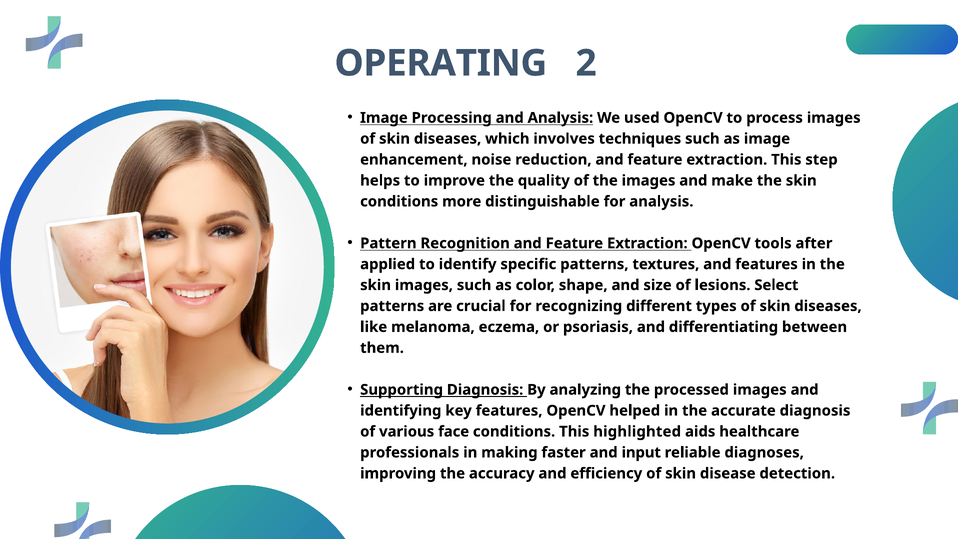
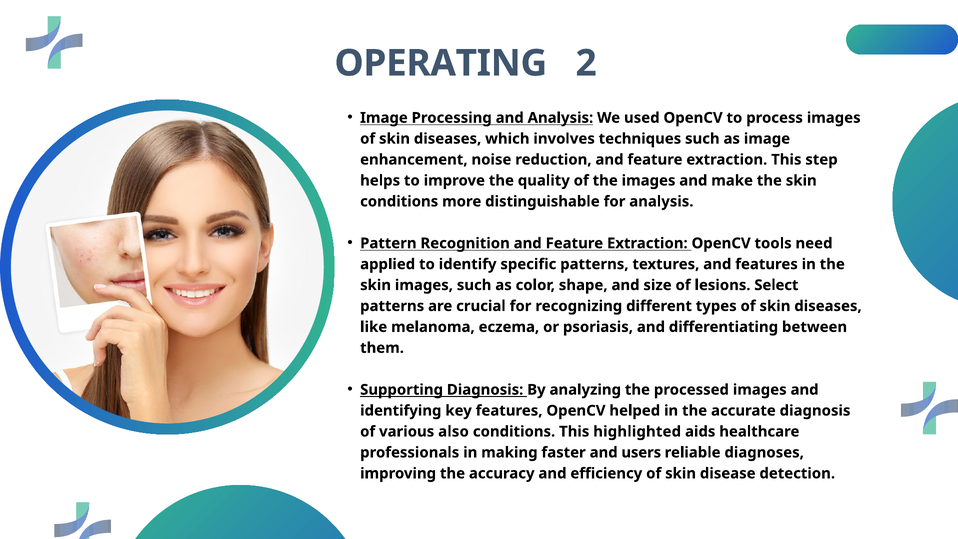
after: after -> need (814, 243)
face: face -> also (453, 431)
input: input -> users (641, 452)
